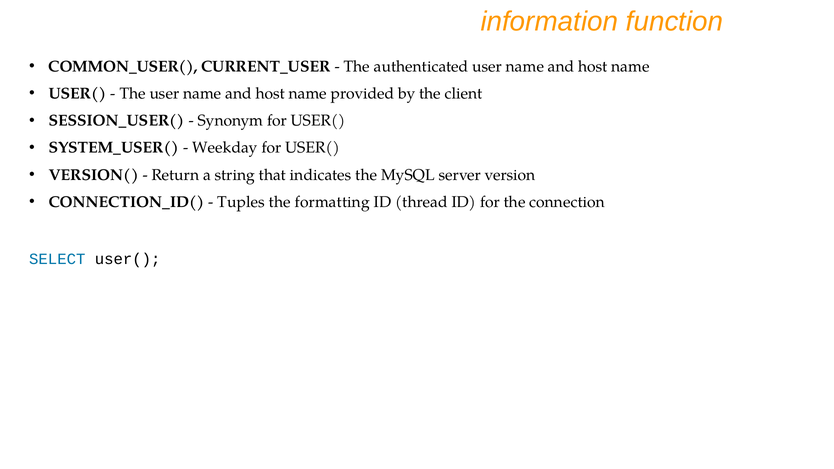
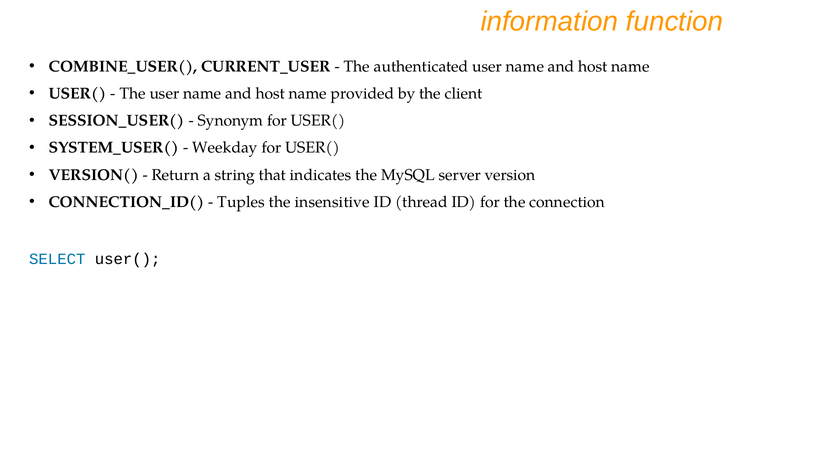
COMMON_USER(: COMMON_USER( -> COMBINE_USER( (123, 67)
formatting: formatting -> insensitive (332, 202)
